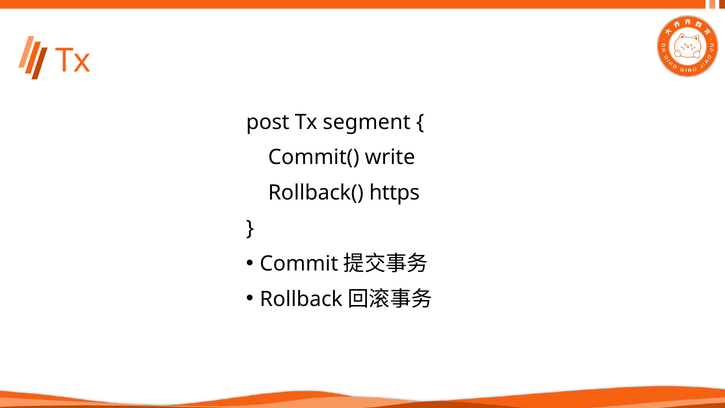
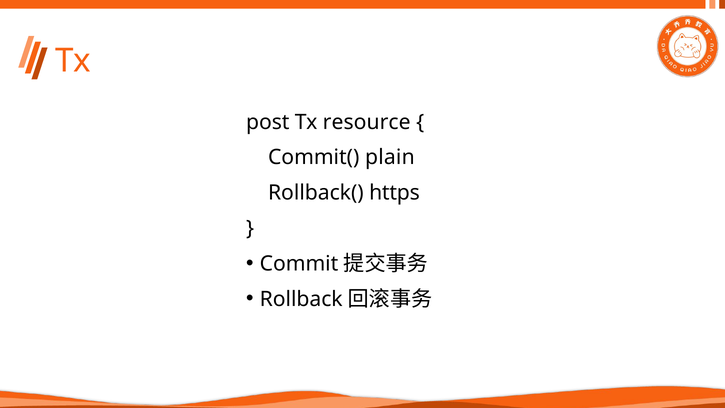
segment: segment -> resource (367, 122)
write: write -> plain (390, 157)
